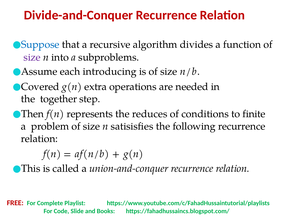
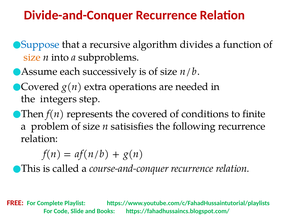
size colour: purple -> orange (32, 57)
introducing: introducing -> successively (110, 71)
together: together -> integers (58, 99)
the reduces: reduces -> covered (150, 114)
union-and-conquer: union-and-conquer -> course-and-conquer (129, 168)
